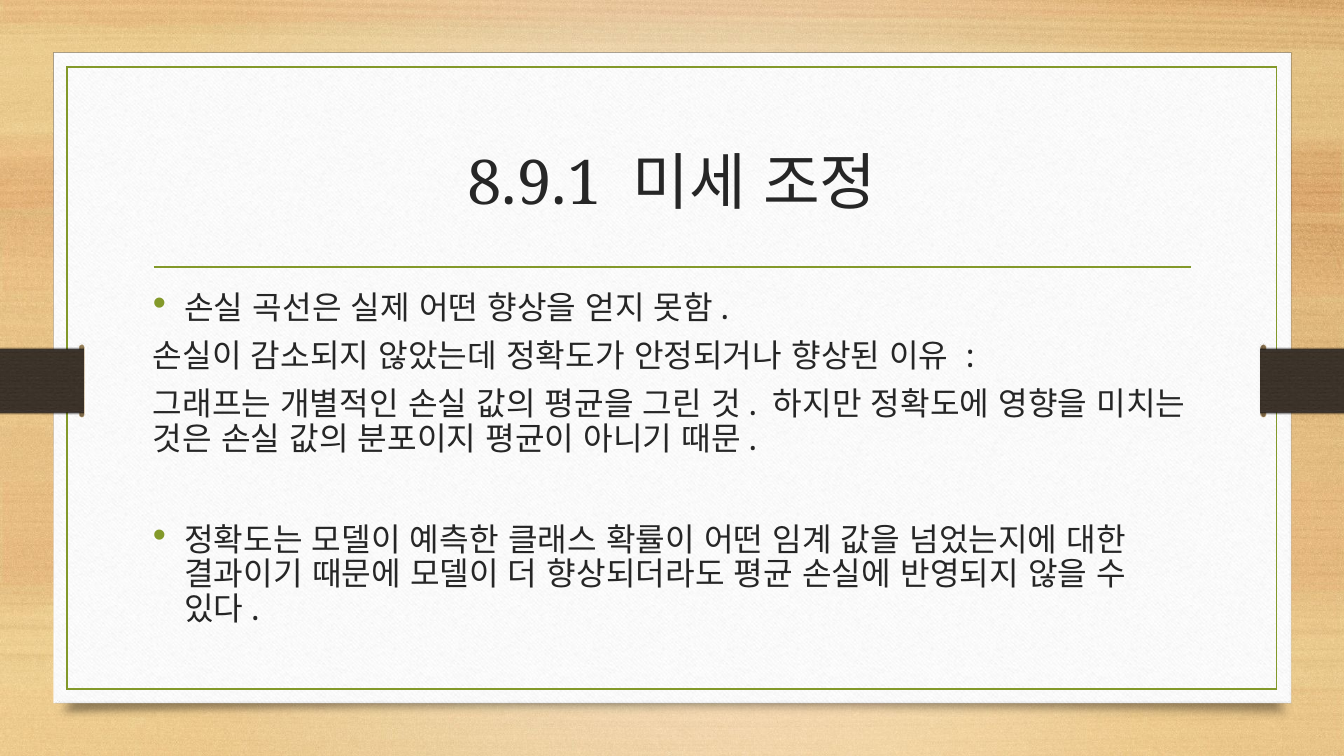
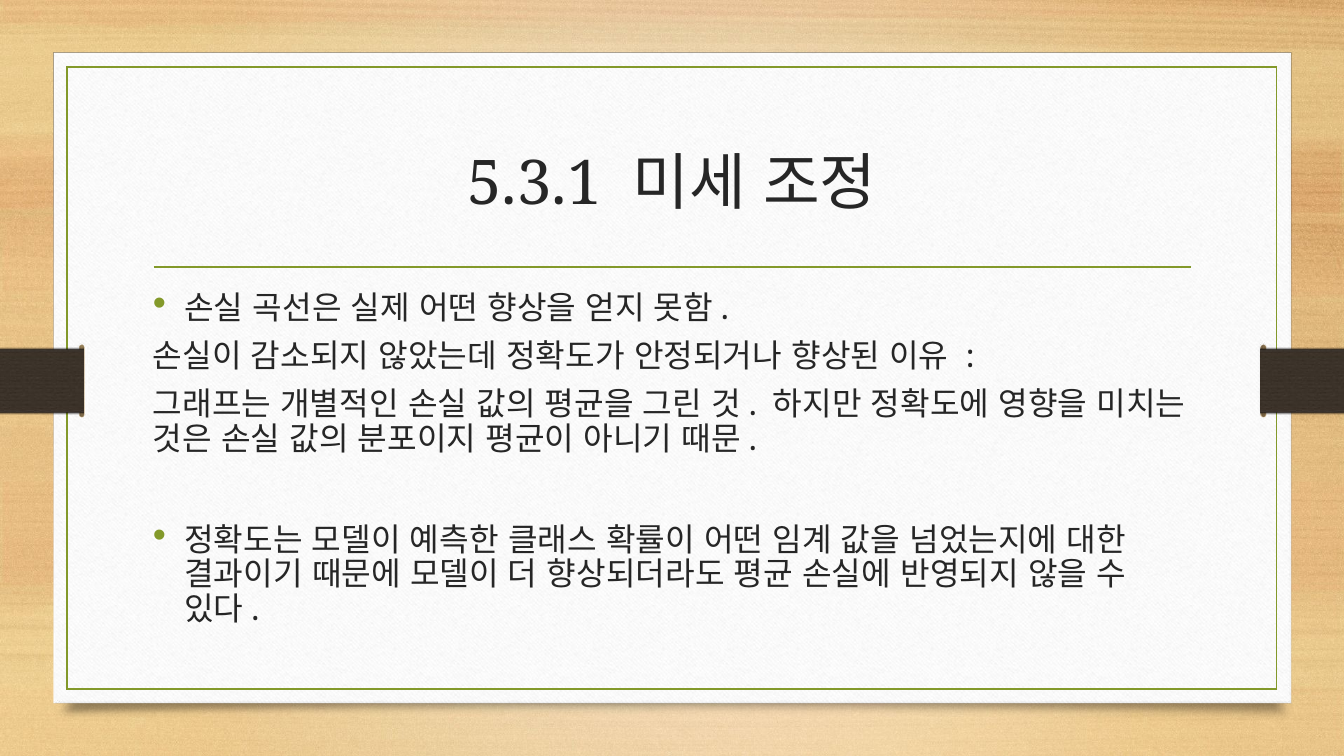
8.9.1: 8.9.1 -> 5.3.1 (534, 184)
